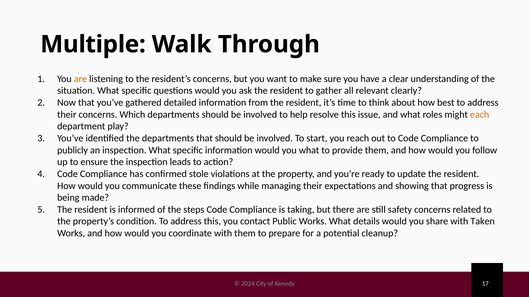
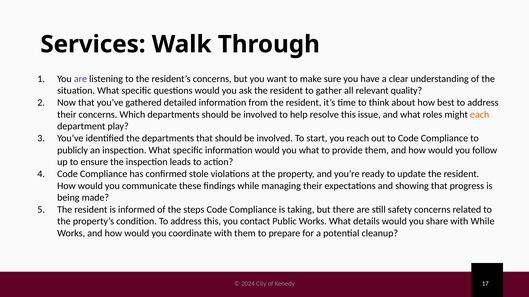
Multiple: Multiple -> Services (93, 44)
are colour: orange -> purple (80, 79)
clearly: clearly -> quality (406, 91)
with Taken: Taken -> While (483, 222)
